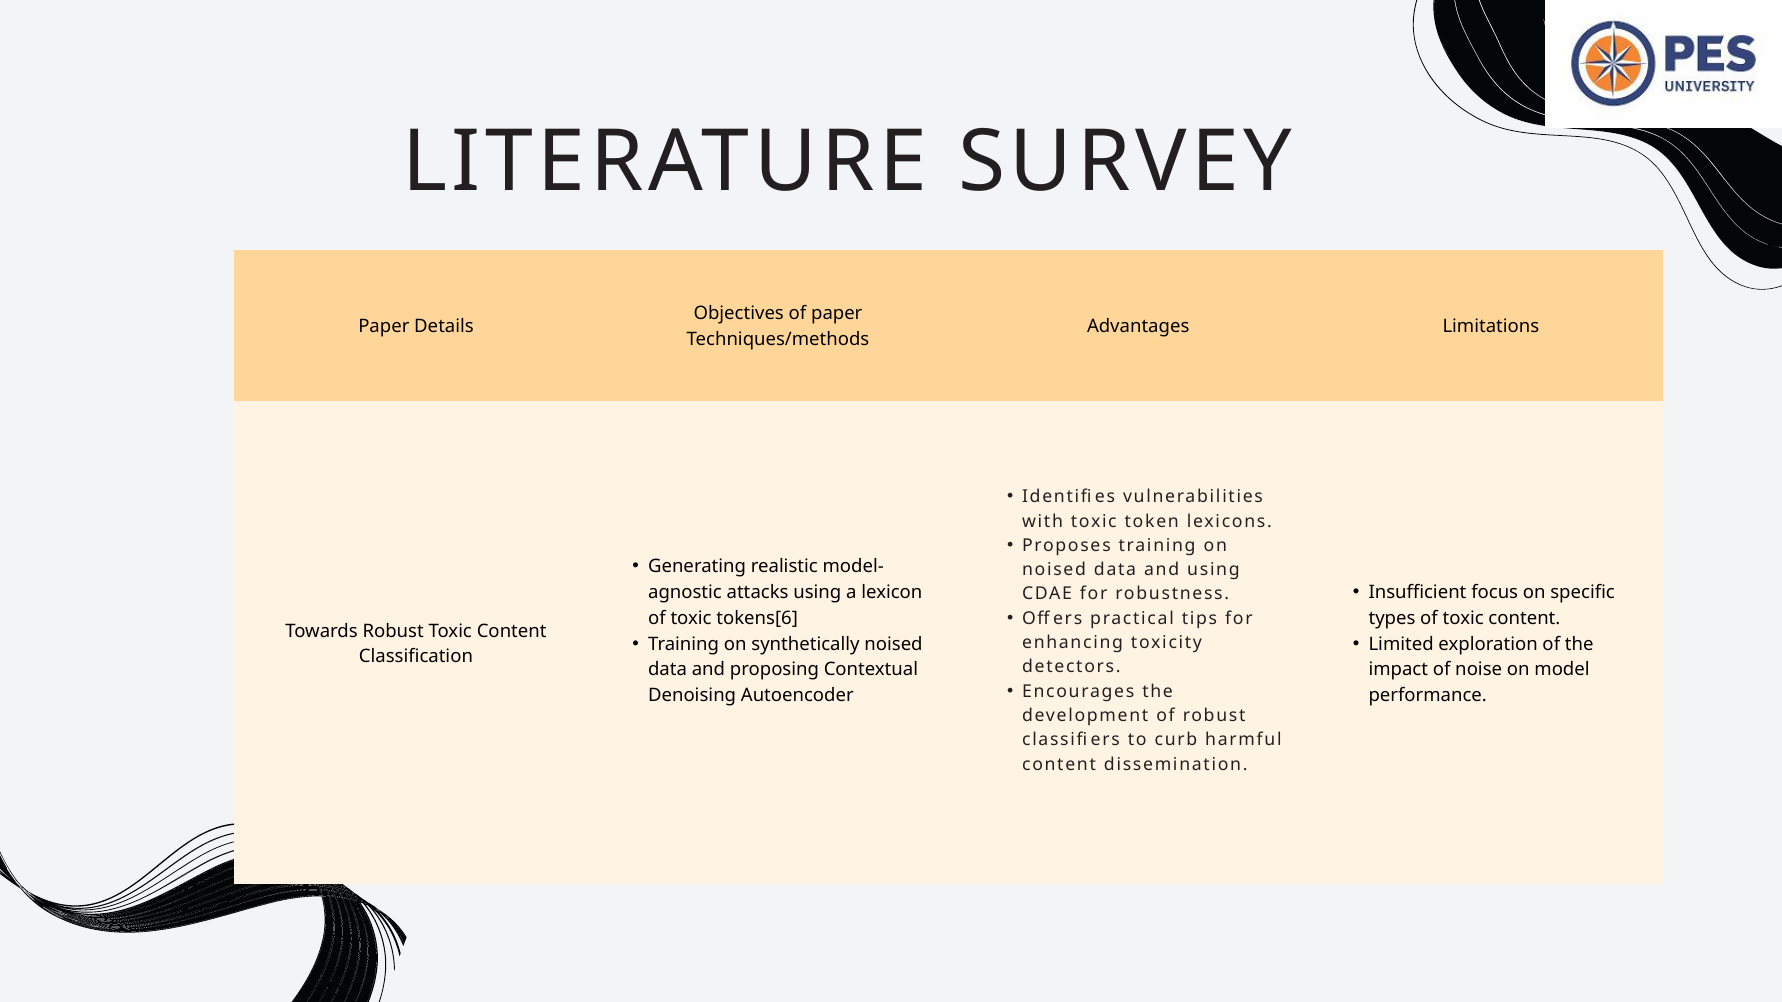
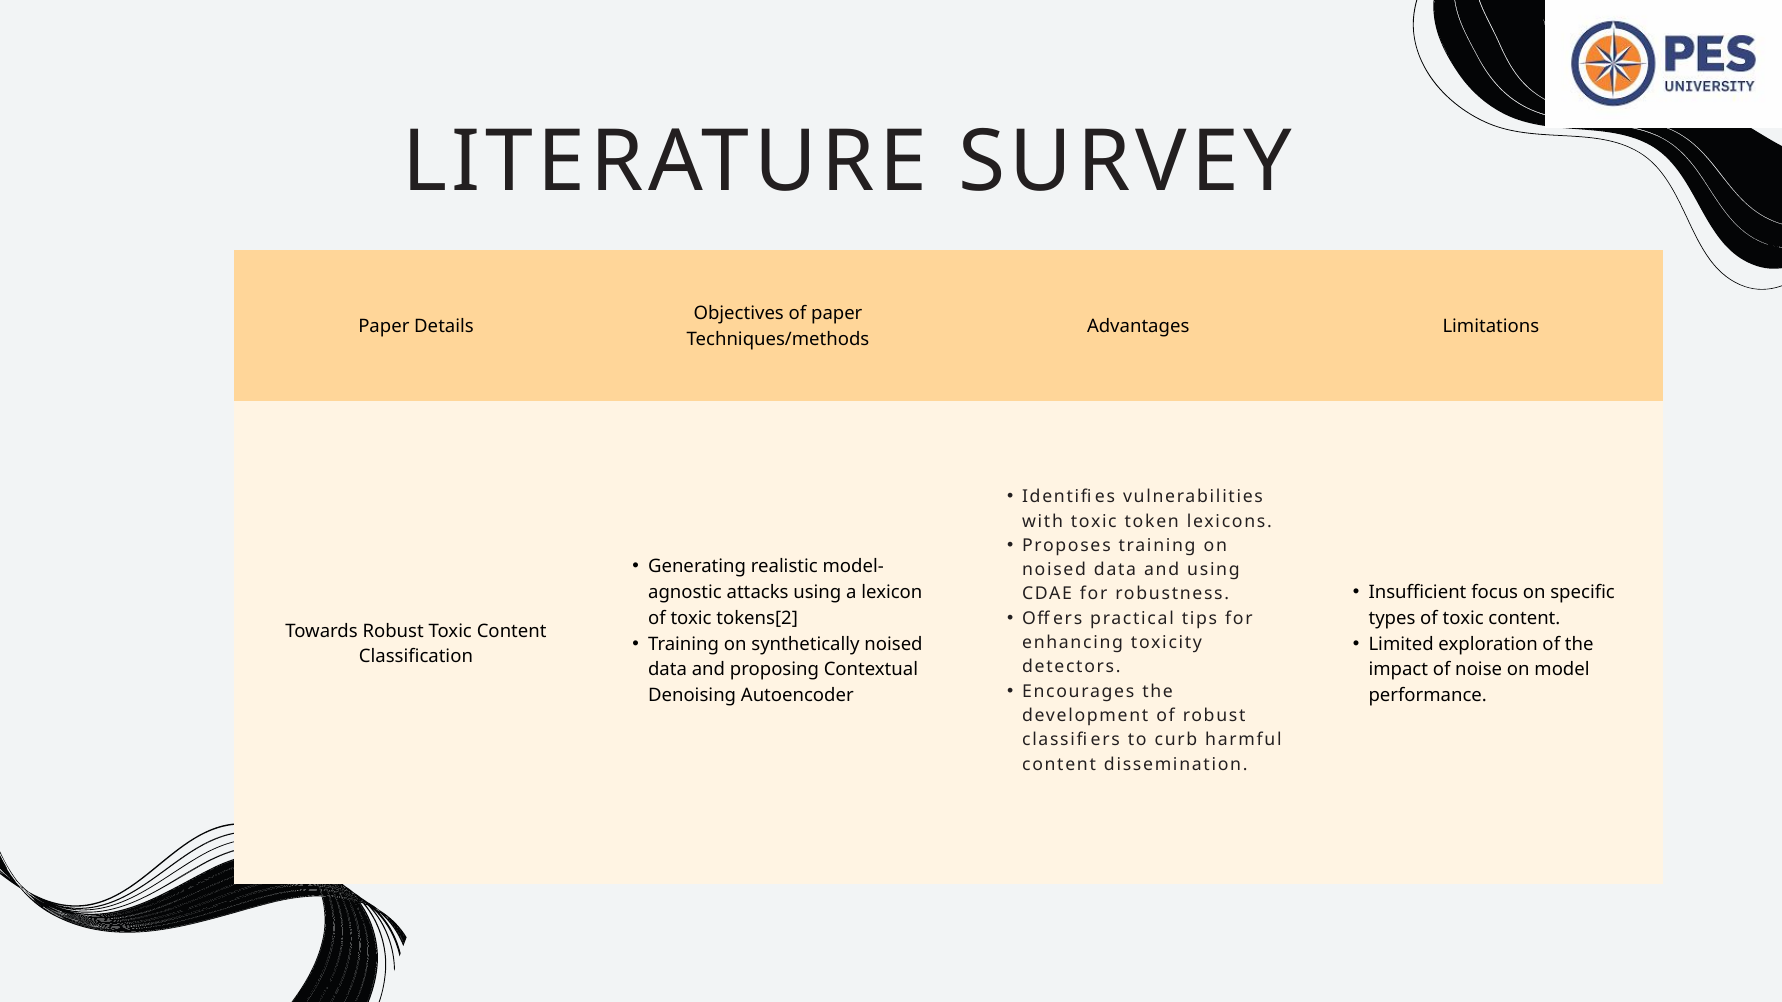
tokens[6: tokens[6 -> tokens[2 (757, 618)
